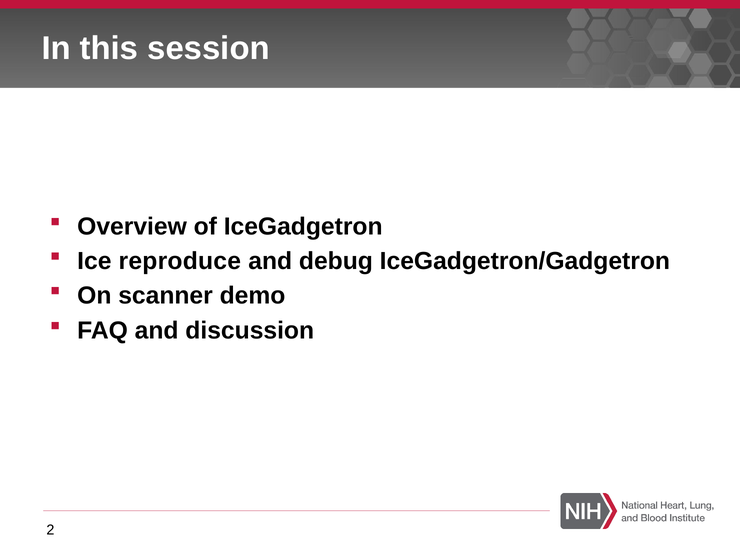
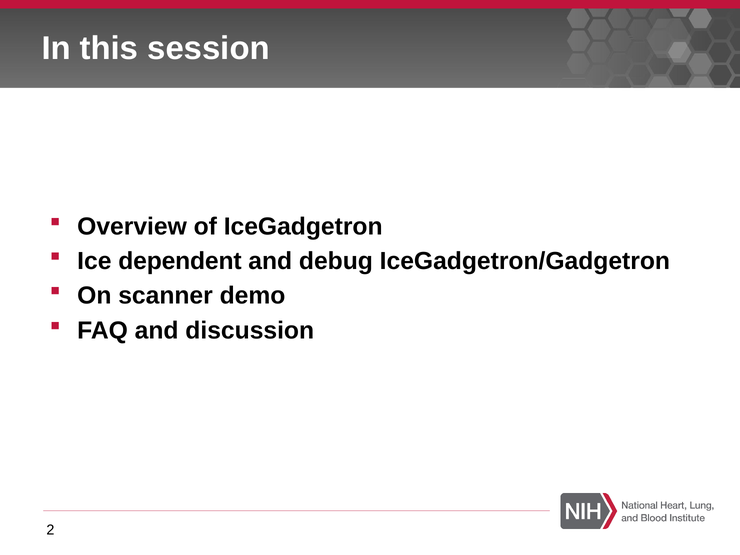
reproduce: reproduce -> dependent (180, 261)
